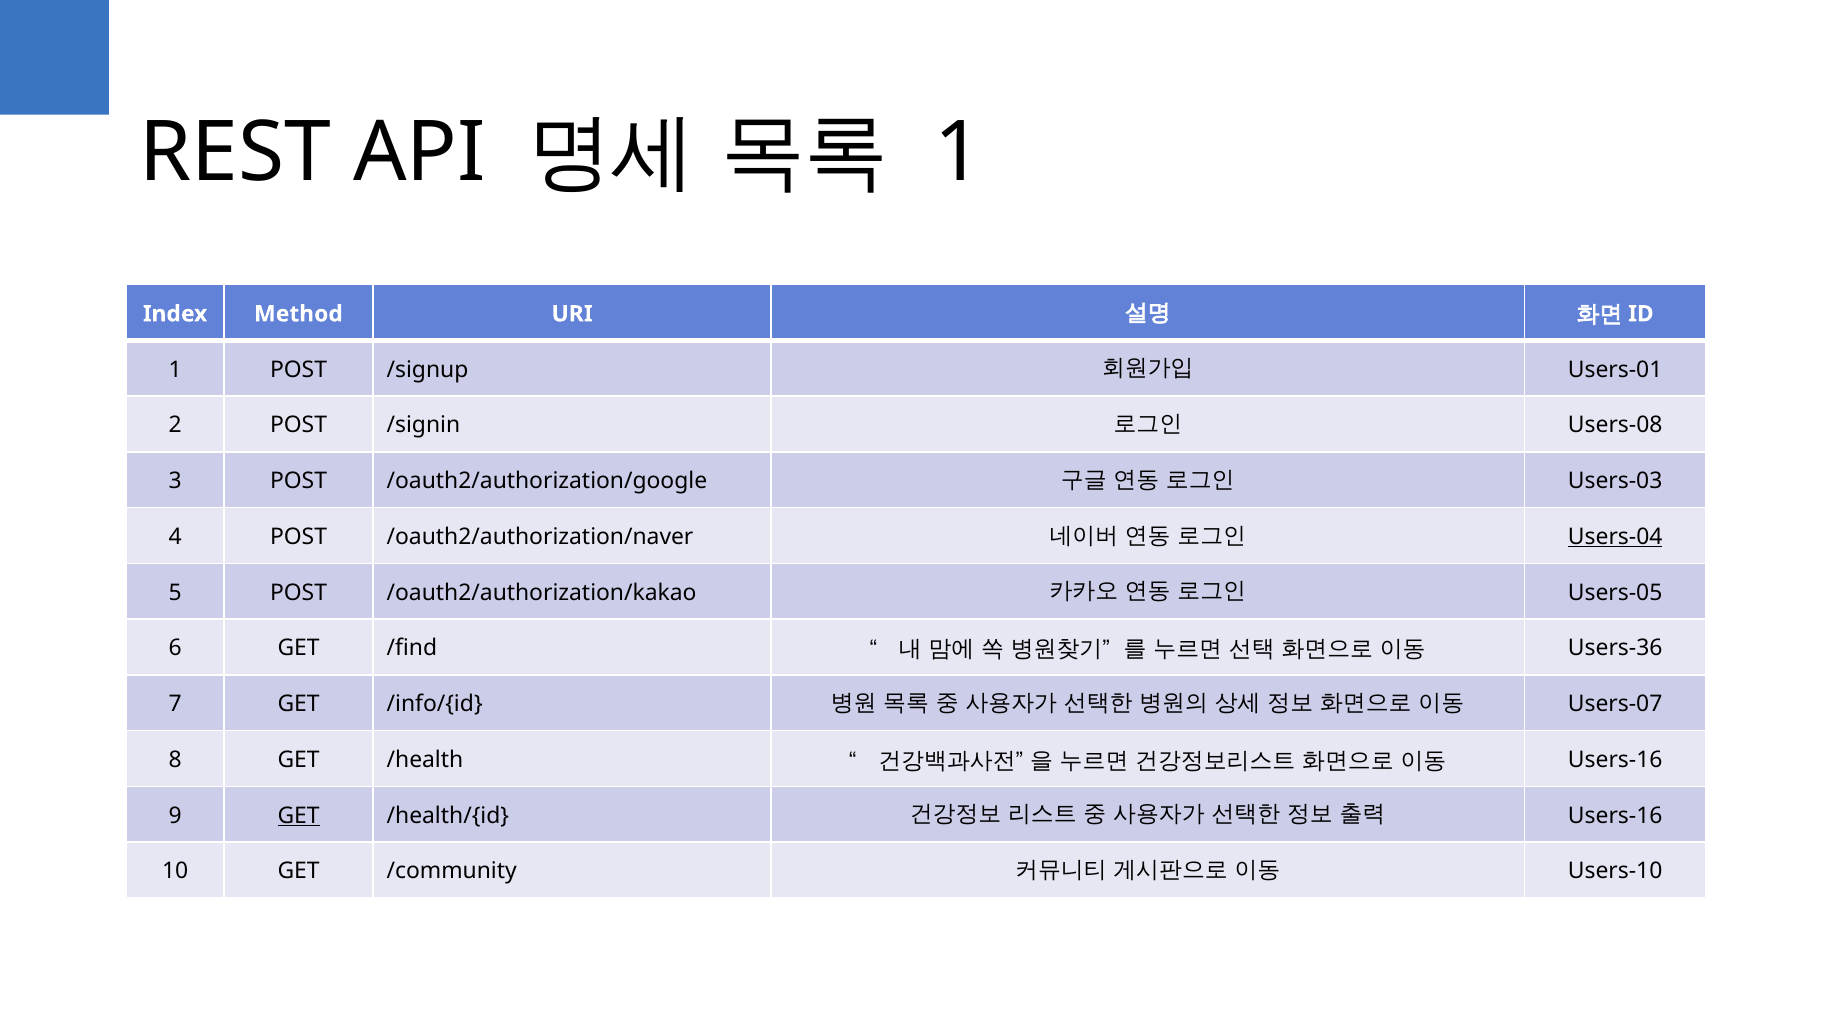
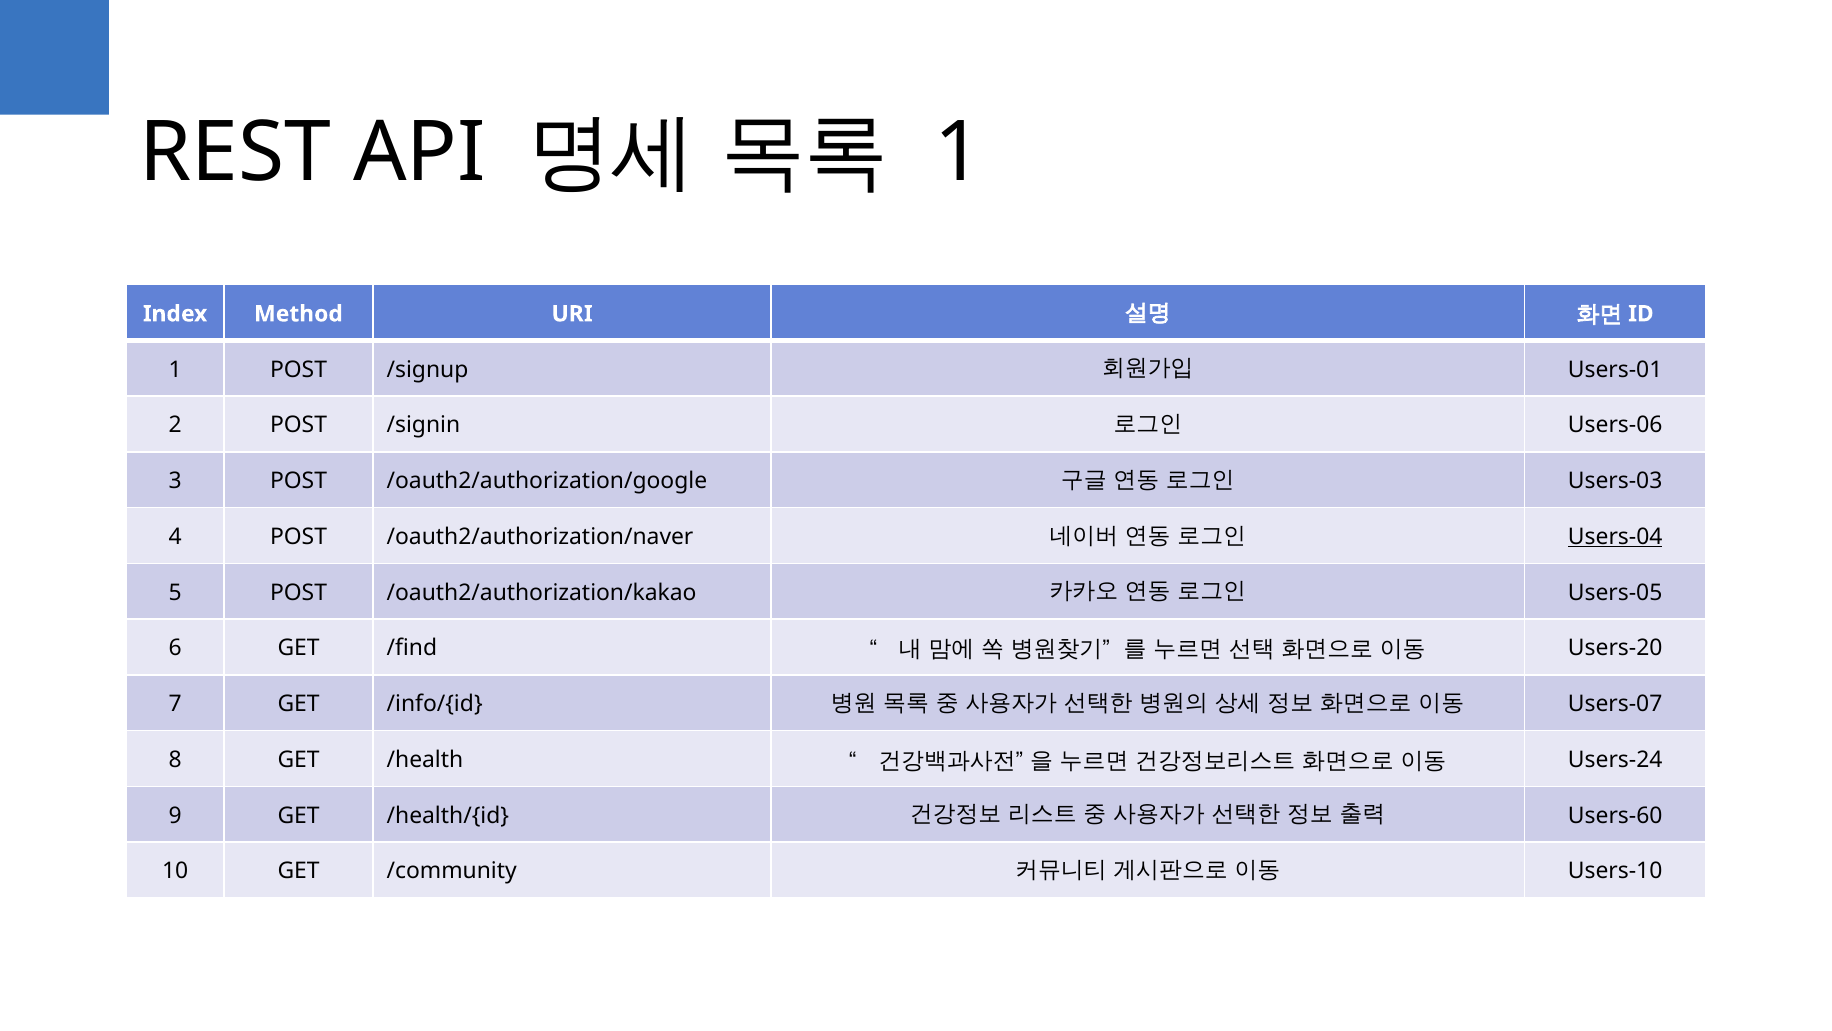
Users-08: Users-08 -> Users-06 (1615, 425)
Users-36: Users-36 -> Users-20 (1615, 648)
Users-16: Users-16 -> Users-24 (1615, 760)
GET underline: present -> none (299, 815)
Users-16: Users-16 -> Users-60 (1615, 815)
